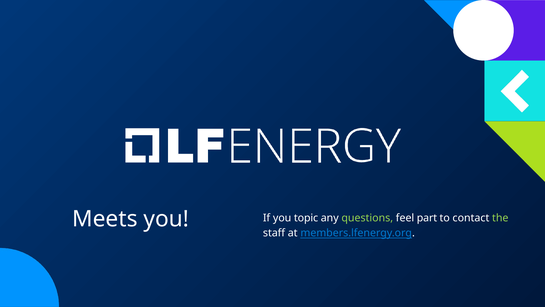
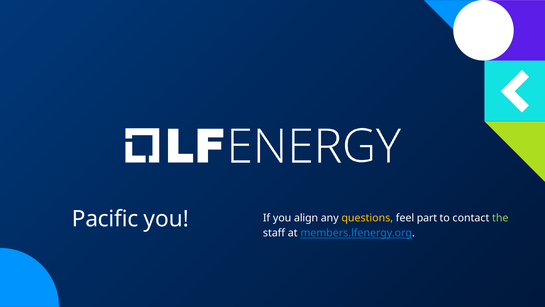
Meets: Meets -> Pacific (105, 219)
topic: topic -> align (306, 218)
questions colour: light green -> yellow (367, 218)
